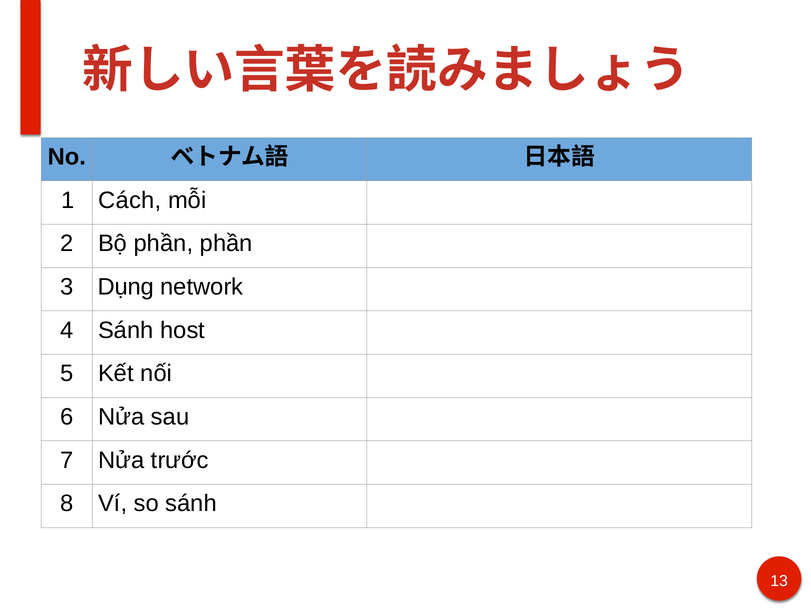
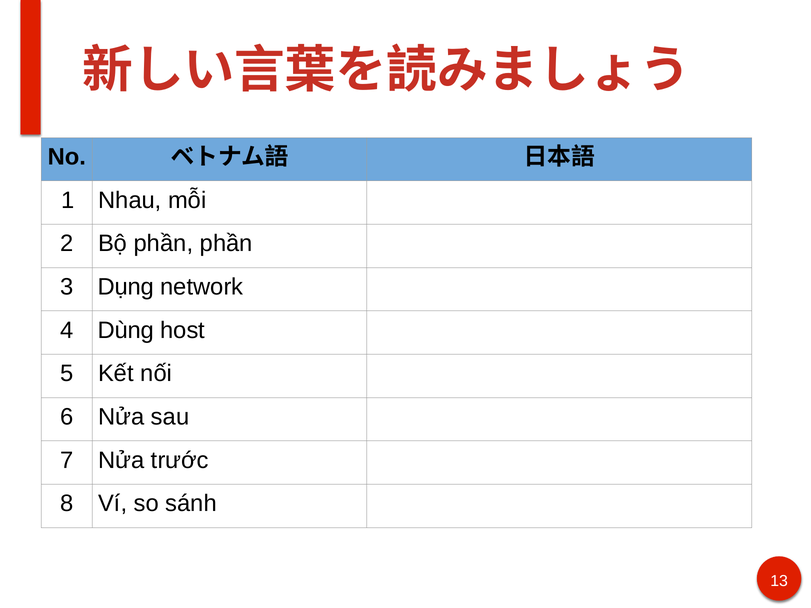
Cách: Cách -> Nhau (130, 200)
4 Sánh: Sánh -> Dùng (126, 330)
